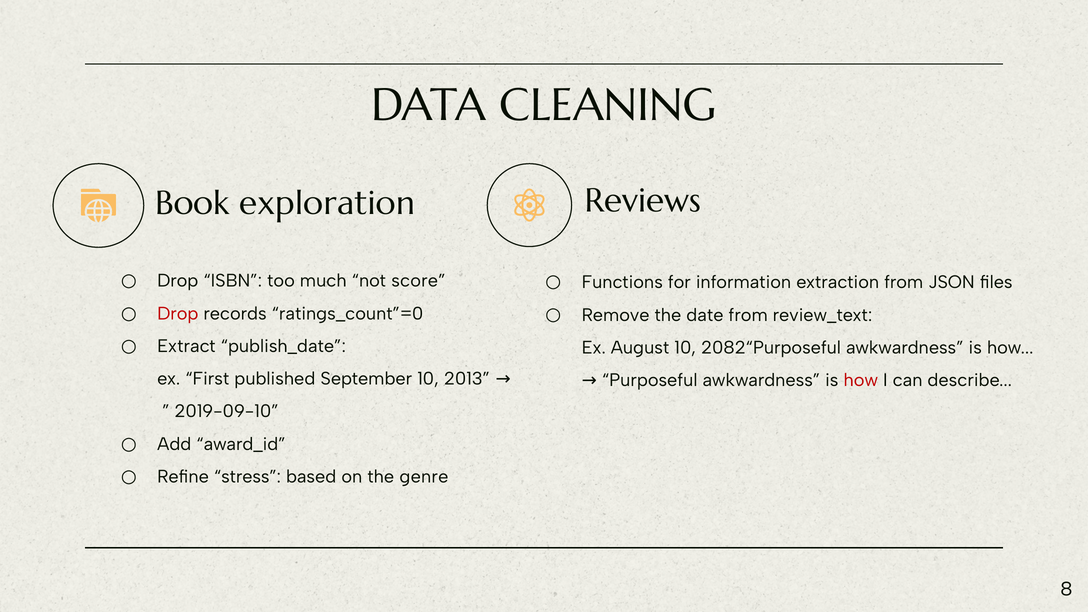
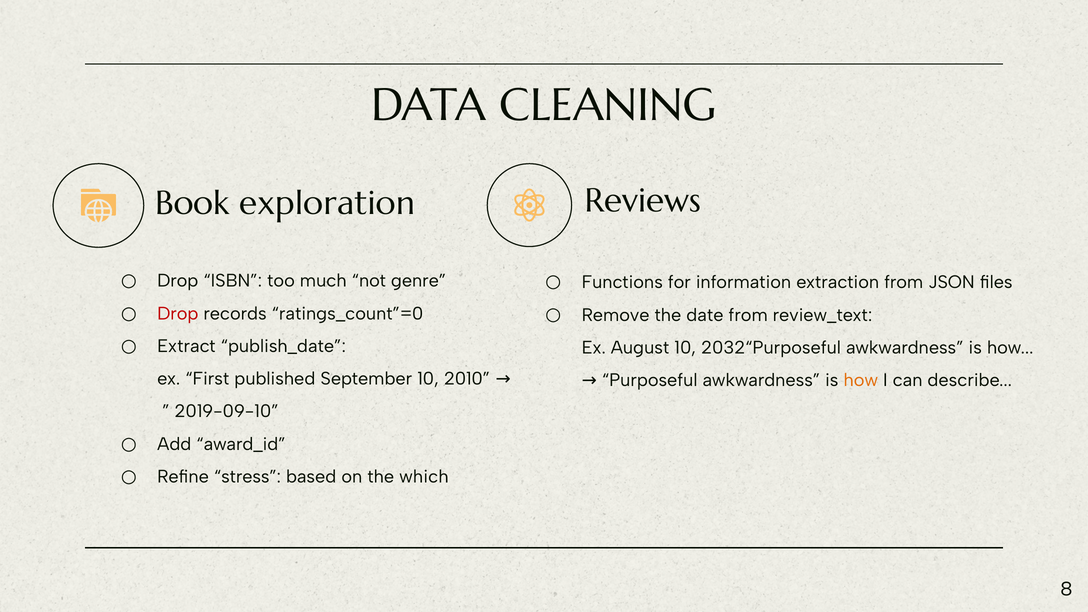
score: score -> genre (419, 281)
2082“Purposeful: 2082“Purposeful -> 2032“Purposeful (771, 348)
2013: 2013 -> 2010 (467, 379)
how colour: red -> orange (861, 380)
genre: genre -> which (424, 477)
